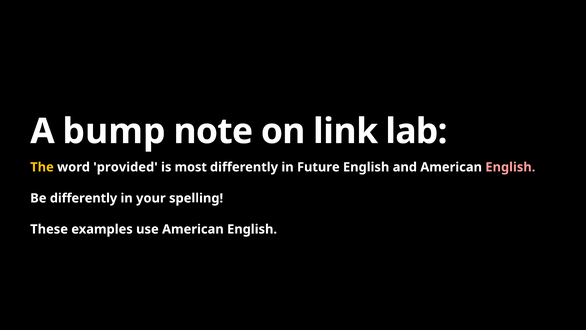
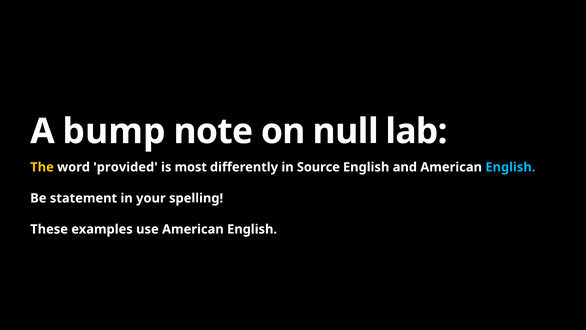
link: link -> null (346, 131)
Future: Future -> Source (318, 167)
English colour: pink -> light blue (510, 167)
Be differently: differently -> statement (83, 198)
